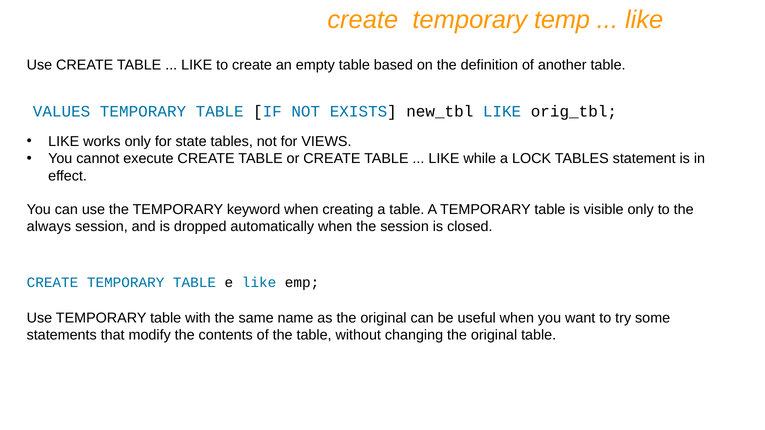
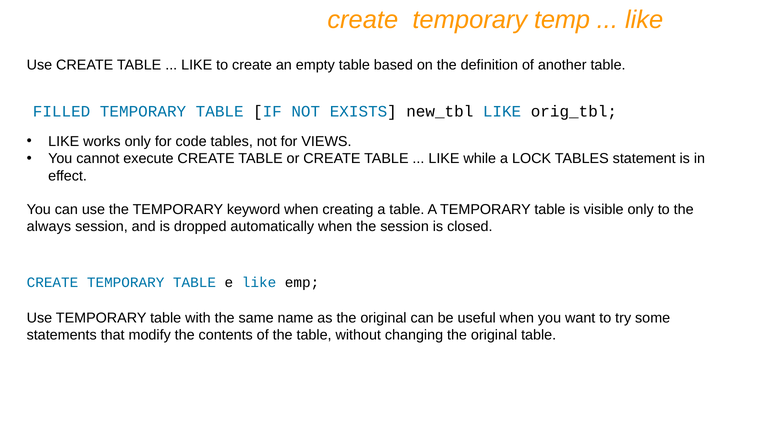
VALUES: VALUES -> FILLED (62, 112)
state: state -> code (191, 142)
